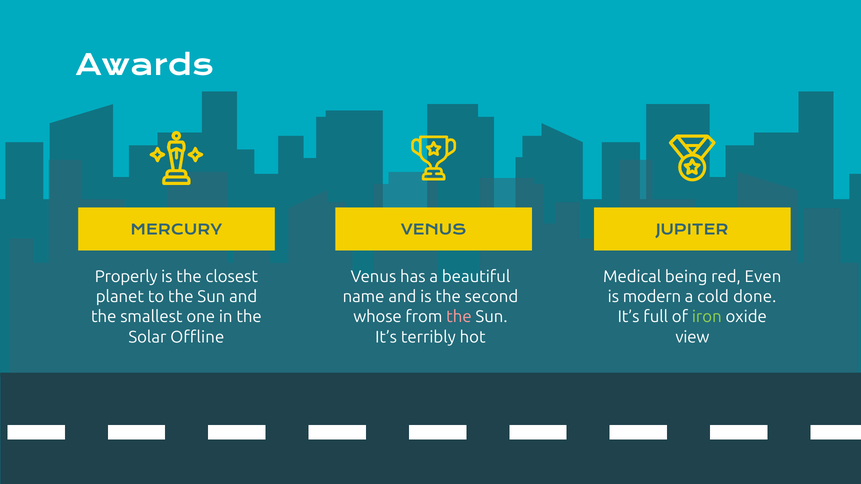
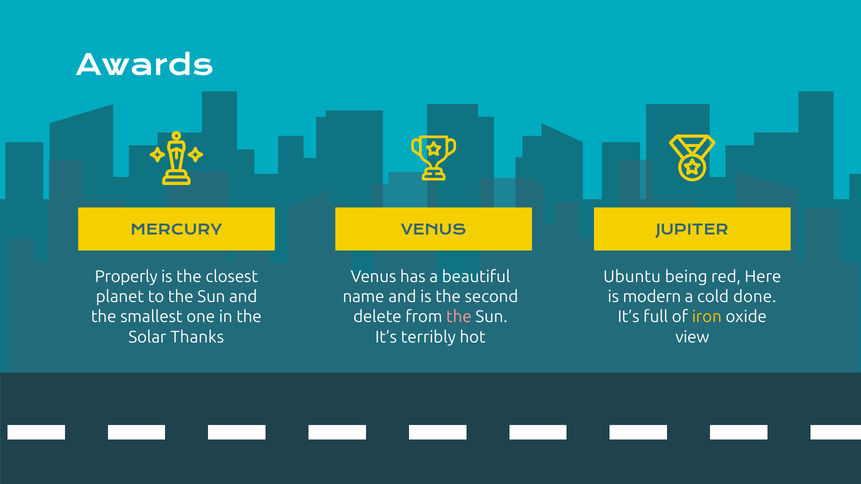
Medical: Medical -> Ubuntu (632, 277)
Even: Even -> Here (763, 277)
whose: whose -> delete (377, 317)
iron colour: light green -> yellow (707, 317)
Offline: Offline -> Thanks (197, 337)
